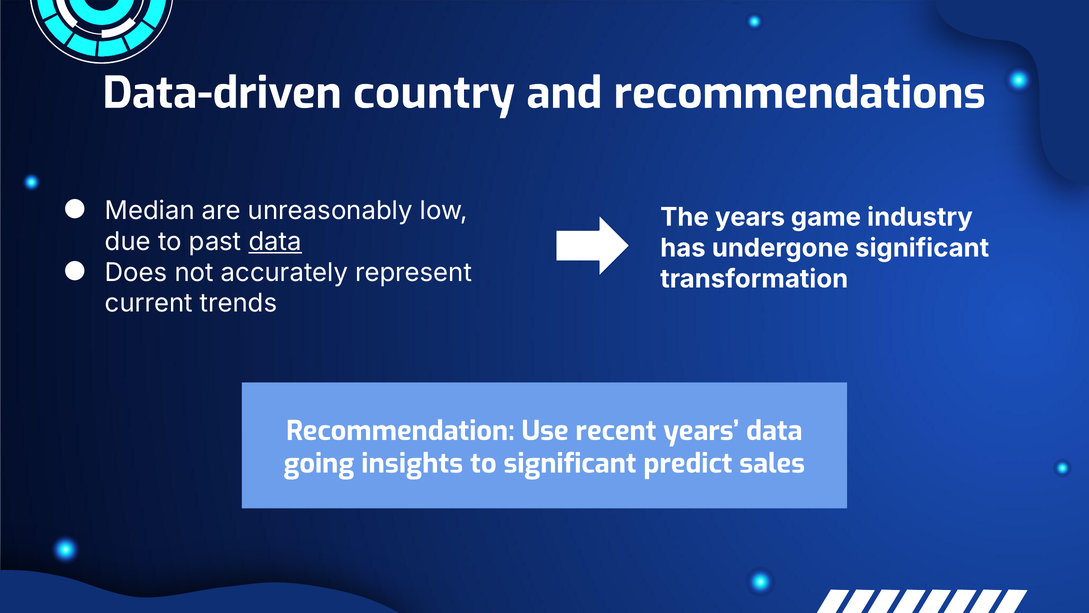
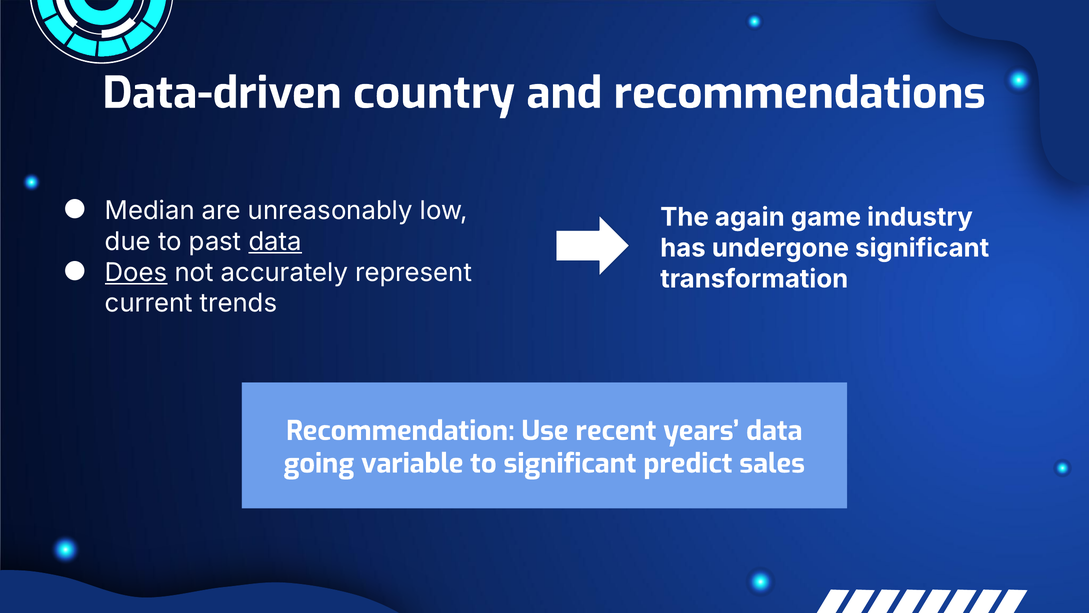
The years: years -> again (750, 217)
Does underline: none -> present (136, 272)
insights: insights -> variable (412, 463)
